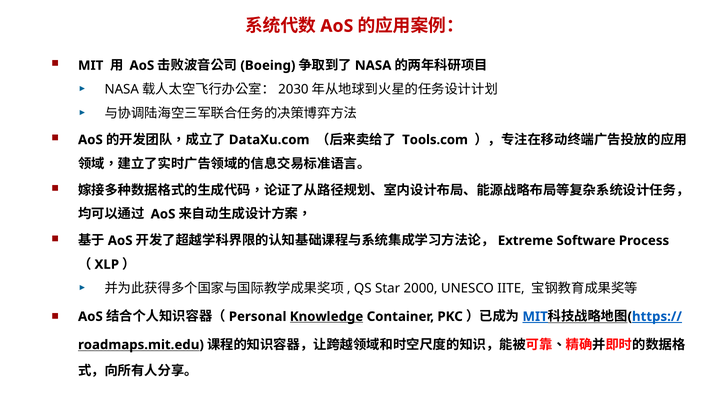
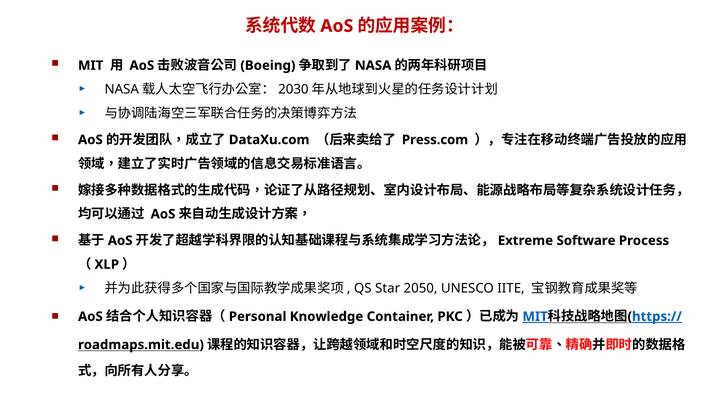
Tools.com: Tools.com -> Press.com (435, 140)
2000: 2000 -> 2050 (421, 289)
Knowledge underline: present -> none (327, 317)
